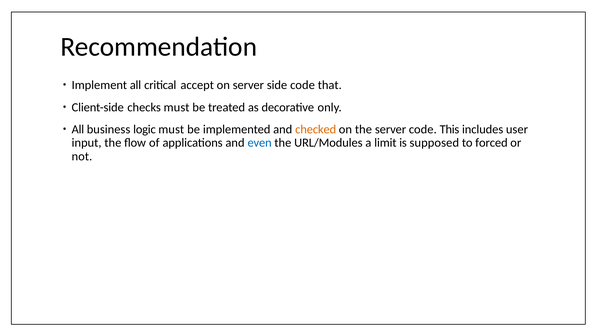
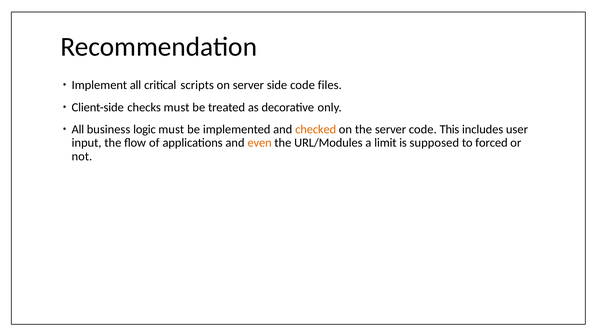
accept: accept -> scripts (197, 85)
that: that -> files (330, 85)
even colour: blue -> orange (260, 143)
